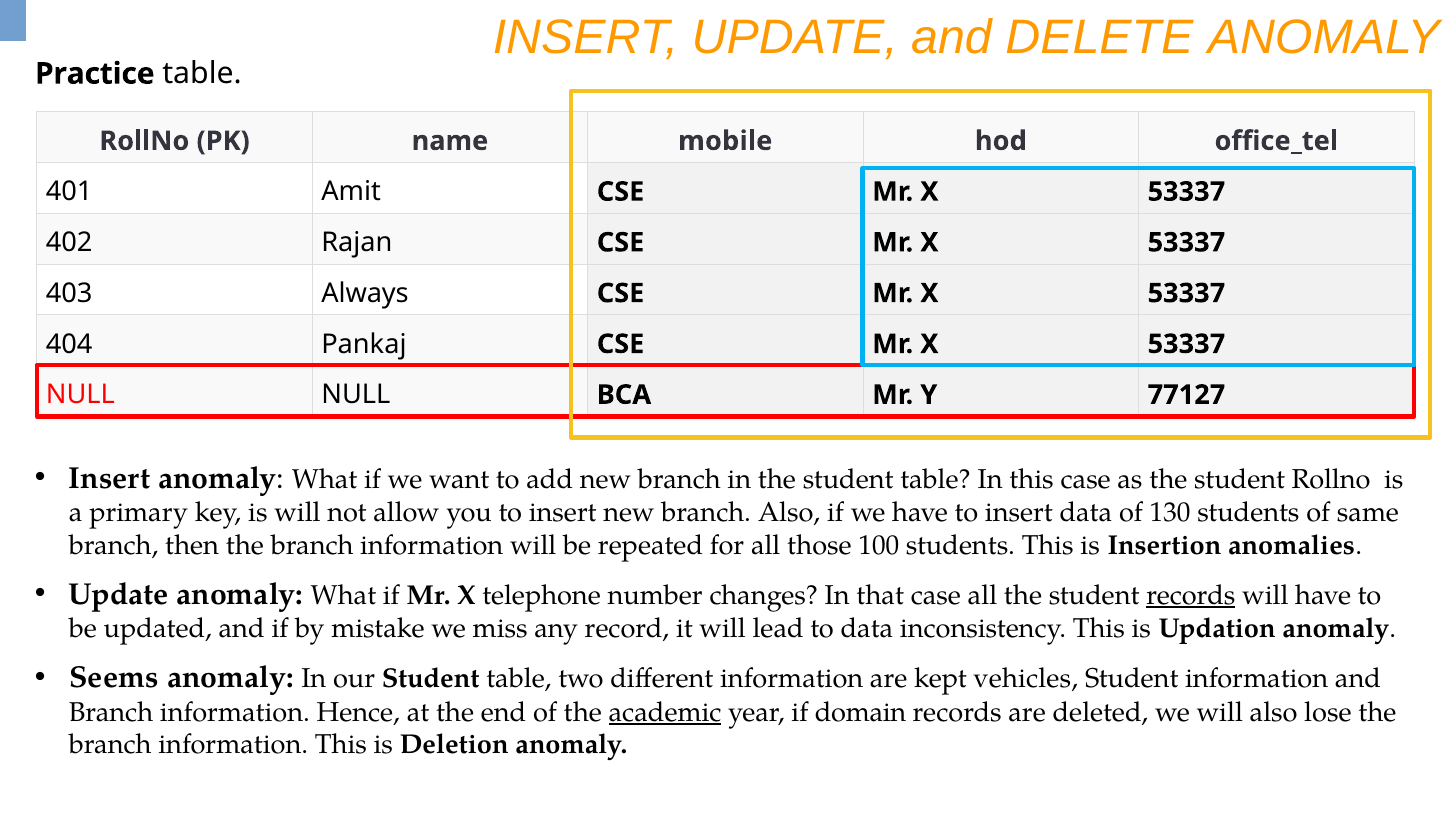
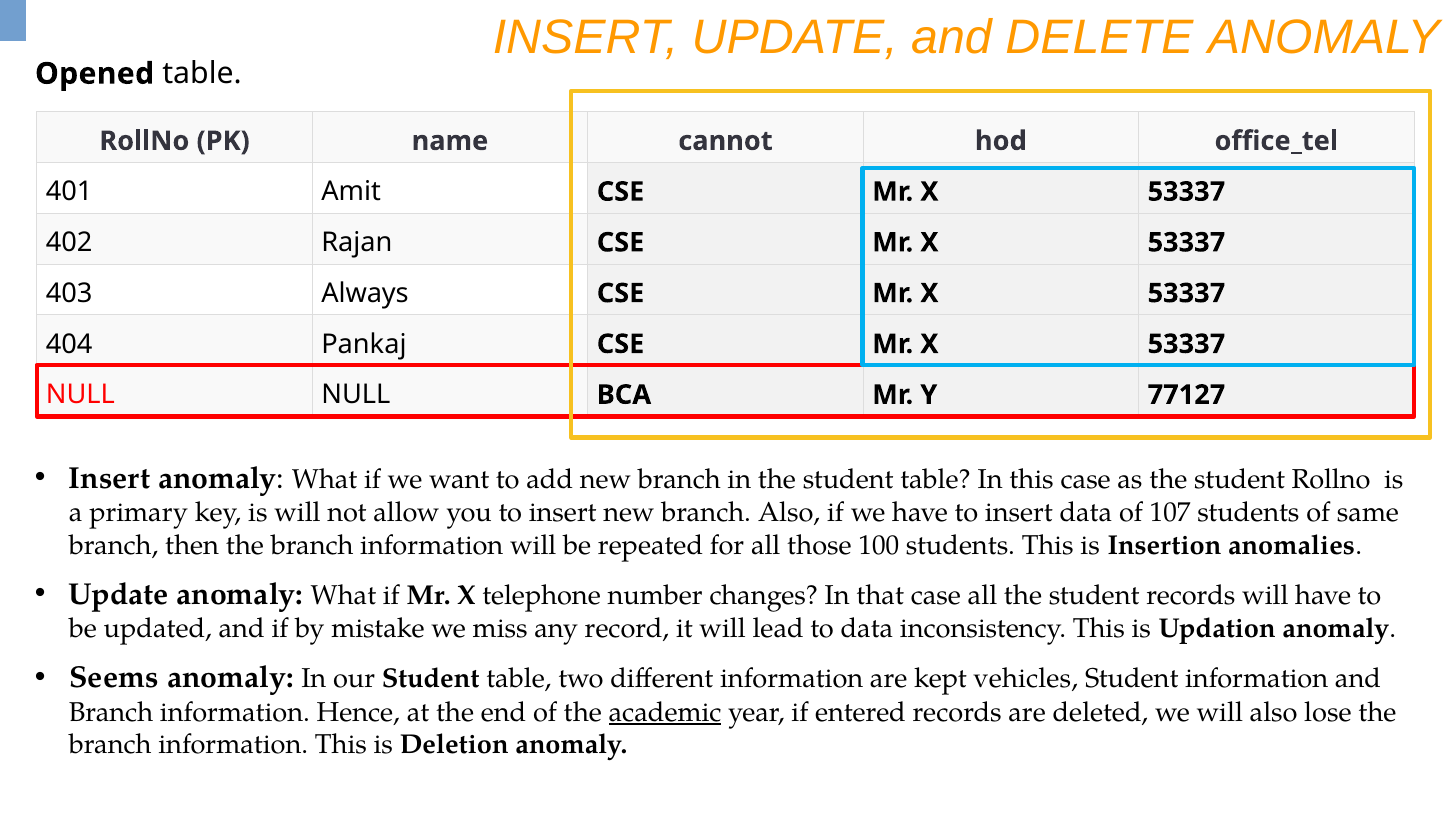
Practice: Practice -> Opened (95, 74)
mobile: mobile -> cannot (725, 141)
130: 130 -> 107 (1170, 513)
records underline: present -> none (1191, 596)
domain: domain -> entered (860, 712)
